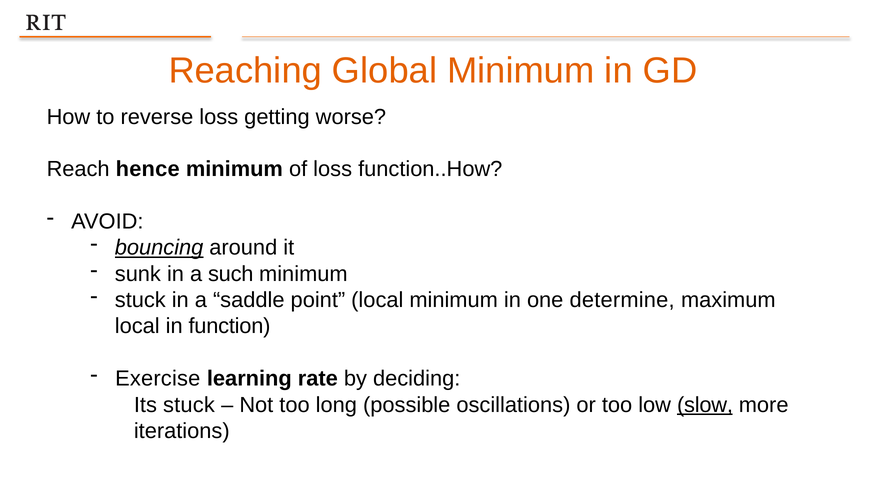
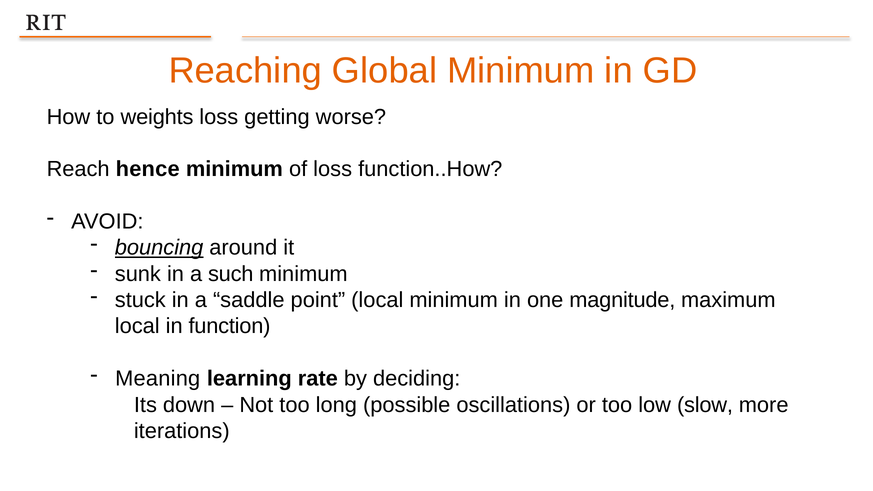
reverse: reverse -> weights (157, 117)
determine: determine -> magnitude (622, 300)
Exercise: Exercise -> Meaning (158, 379)
Its stuck: stuck -> down (189, 405)
slow underline: present -> none (705, 405)
